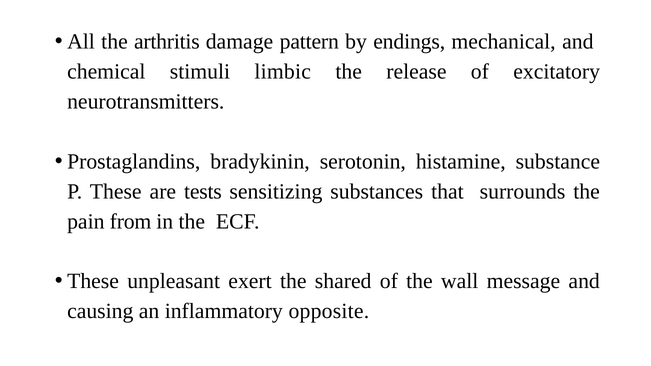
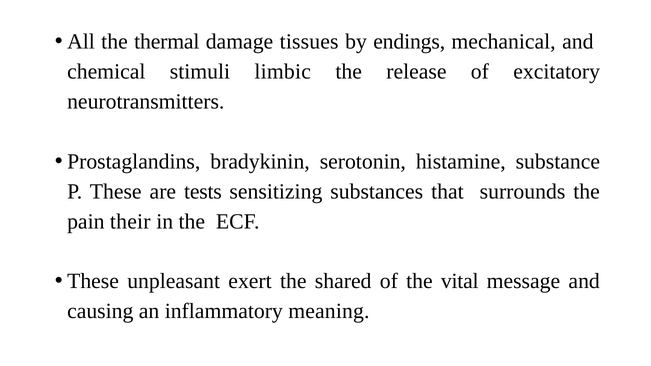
arthritis: arthritis -> thermal (167, 42)
pattern: pattern -> tissues (309, 42)
from: from -> their (130, 222)
wall: wall -> vital (460, 281)
opposite: opposite -> meaning (329, 311)
